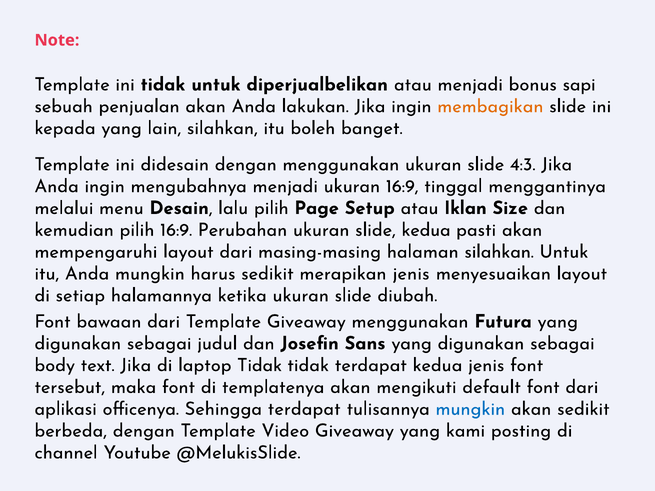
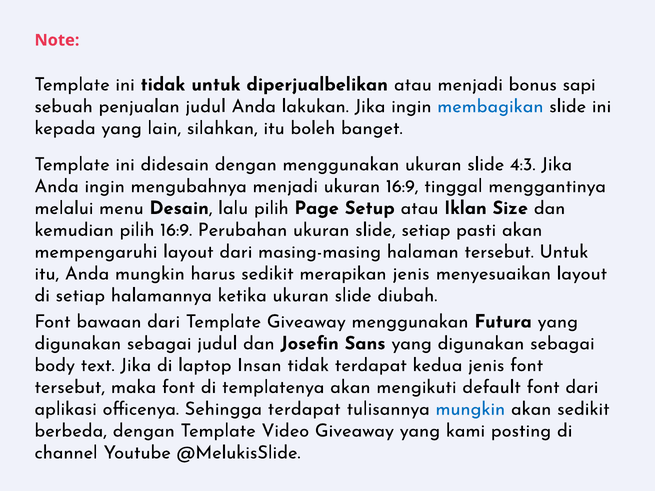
penjualan akan: akan -> judul (206, 106)
membagikan colour: orange -> blue (490, 106)
slide kedua: kedua -> setiap (426, 230)
halaman silahkan: silahkan -> tersebut (499, 252)
laptop Tidak: Tidak -> Insan (259, 365)
